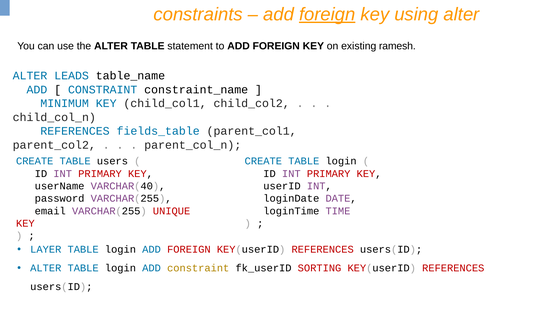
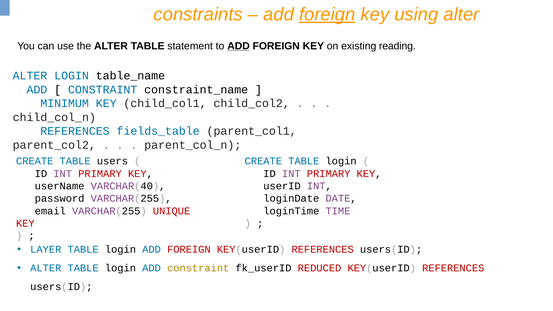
ADD underline: none -> present (239, 46)
ramesh: ramesh -> reading (397, 46)
ALTER LEADS: LEADS -> LOGIN (72, 76)
SORTING: SORTING -> REDUCED (320, 268)
